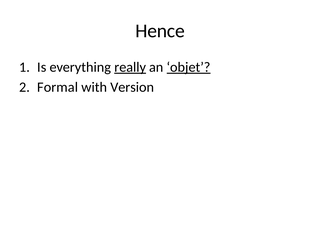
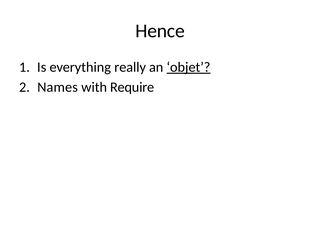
really underline: present -> none (130, 67)
Formal: Formal -> Names (58, 87)
Version: Version -> Require (132, 87)
